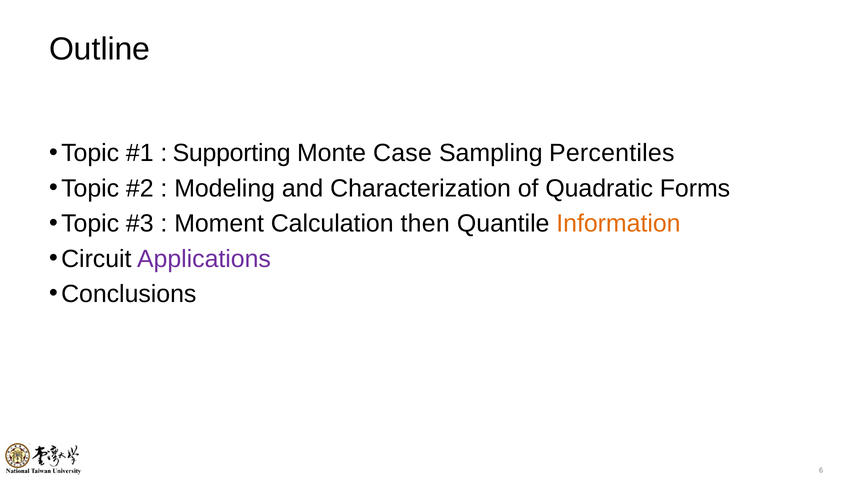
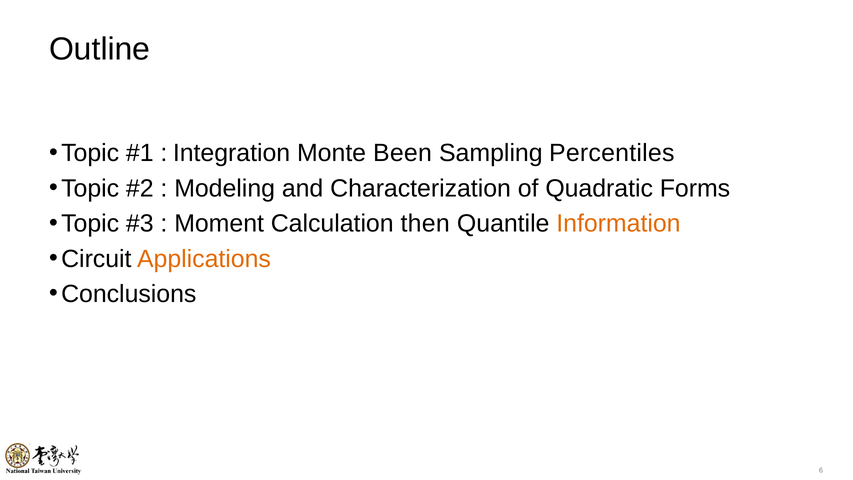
Supporting: Supporting -> Integration (232, 153)
Case: Case -> Been (402, 153)
Applications colour: purple -> orange (204, 259)
